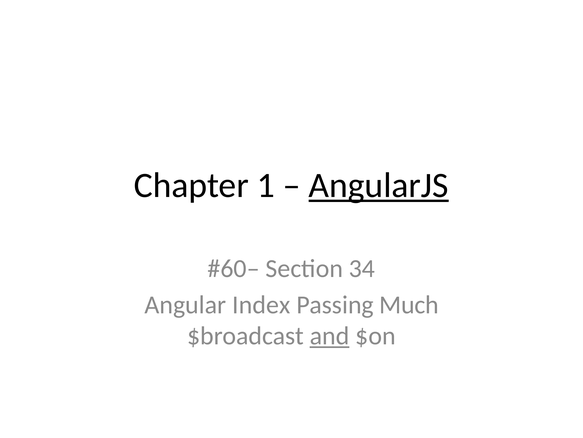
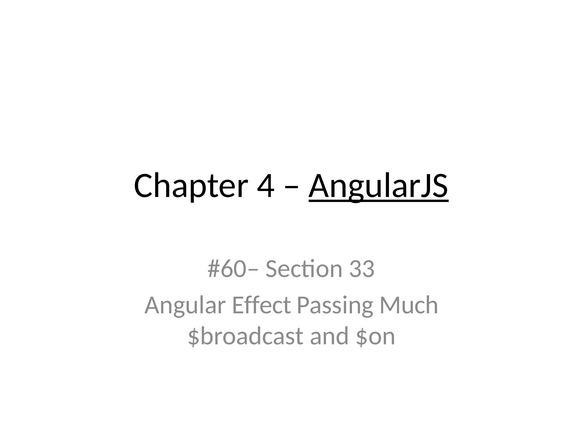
1: 1 -> 4 (266, 185)
34: 34 -> 33 (362, 268)
Index: Index -> Effect (262, 304)
and underline: present -> none (330, 335)
